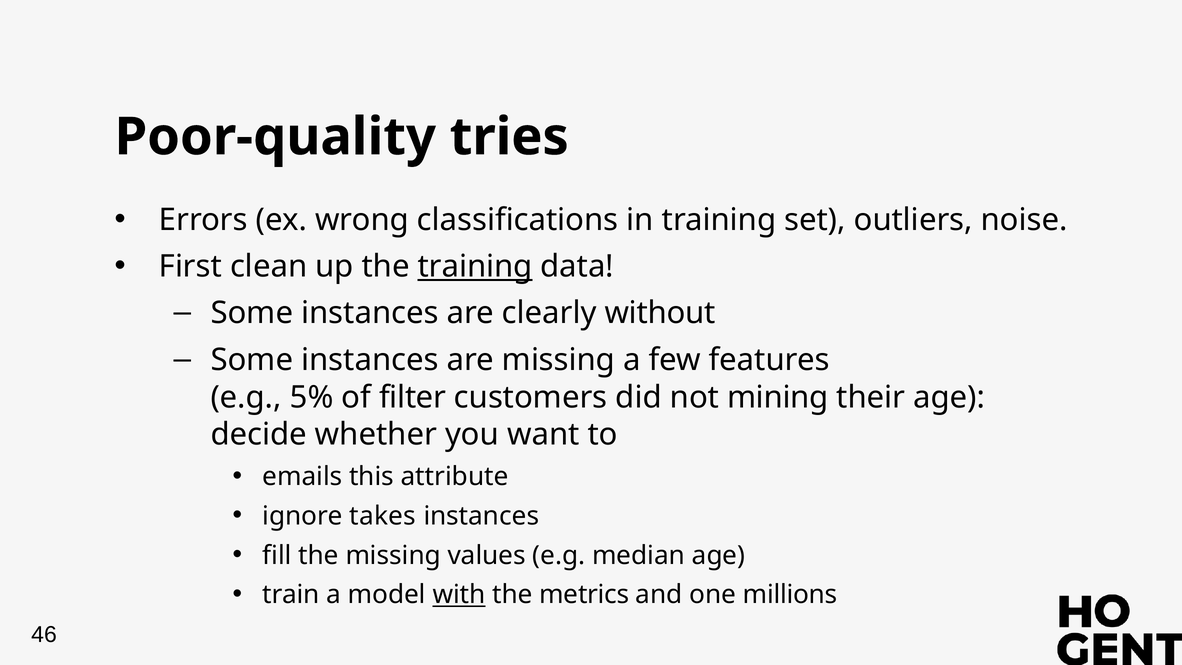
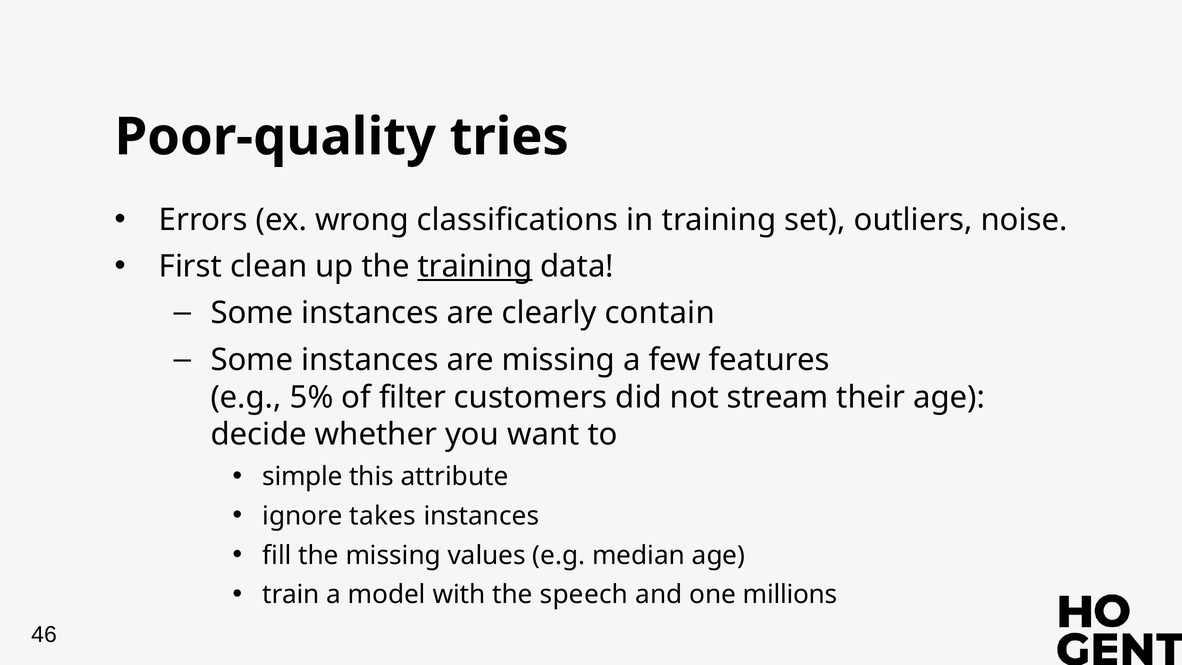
without: without -> contain (660, 313)
mining: mining -> stream (778, 397)
emails: emails -> simple (302, 477)
with underline: present -> none (459, 595)
metrics: metrics -> speech (584, 595)
